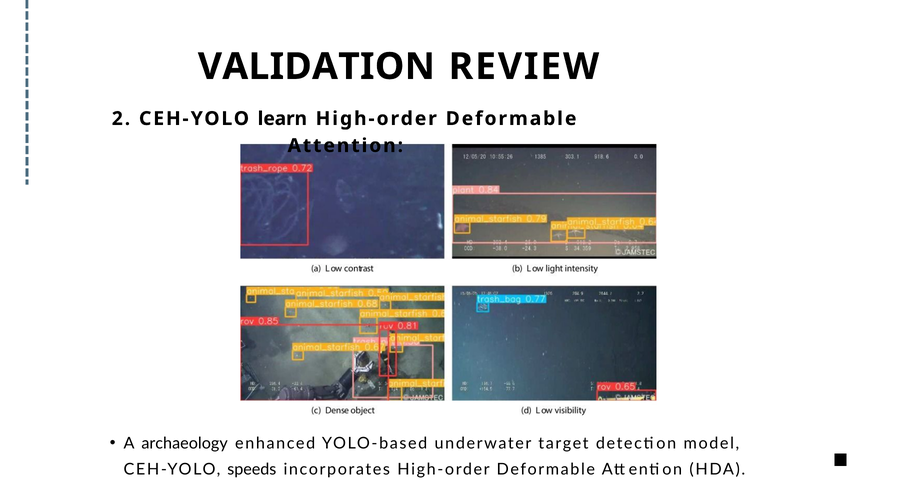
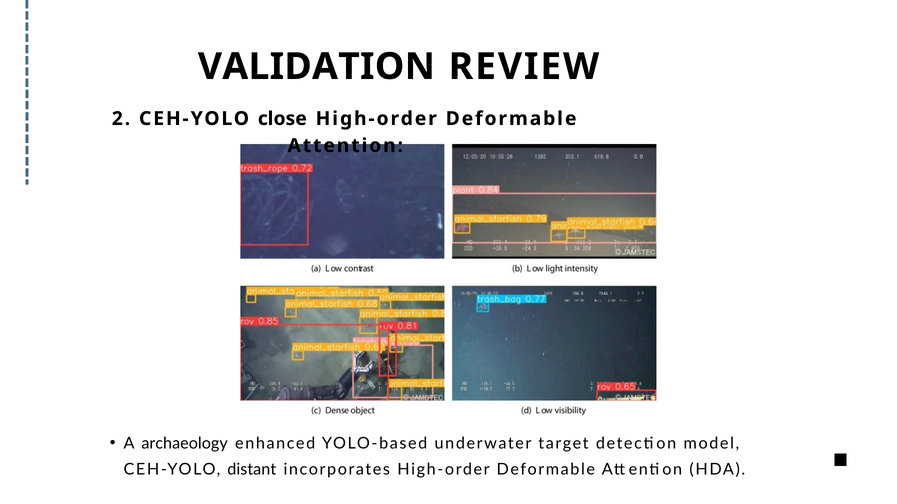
learn: learn -> close (282, 119)
speeds: speeds -> distant (252, 470)
